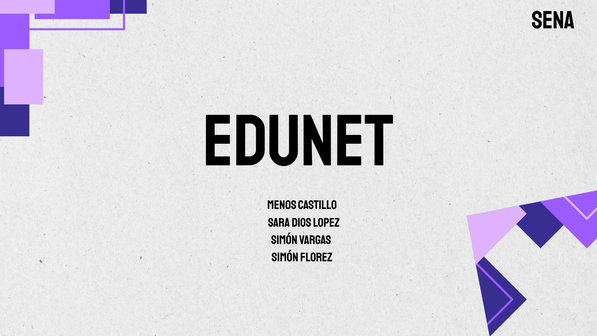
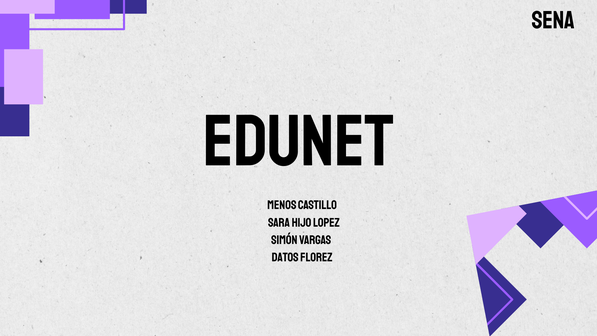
Dios: Dios -> Hijo (302, 222)
Simón: Simón -> Datos (285, 257)
